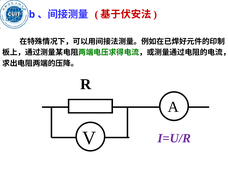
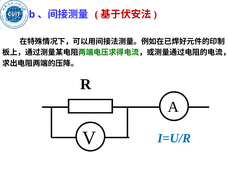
I=U/R colour: purple -> blue (174, 138)
